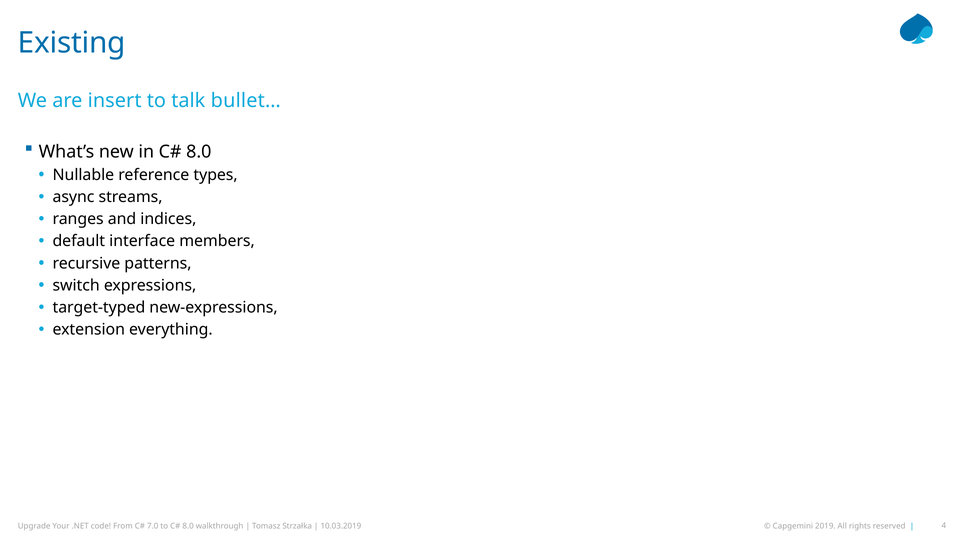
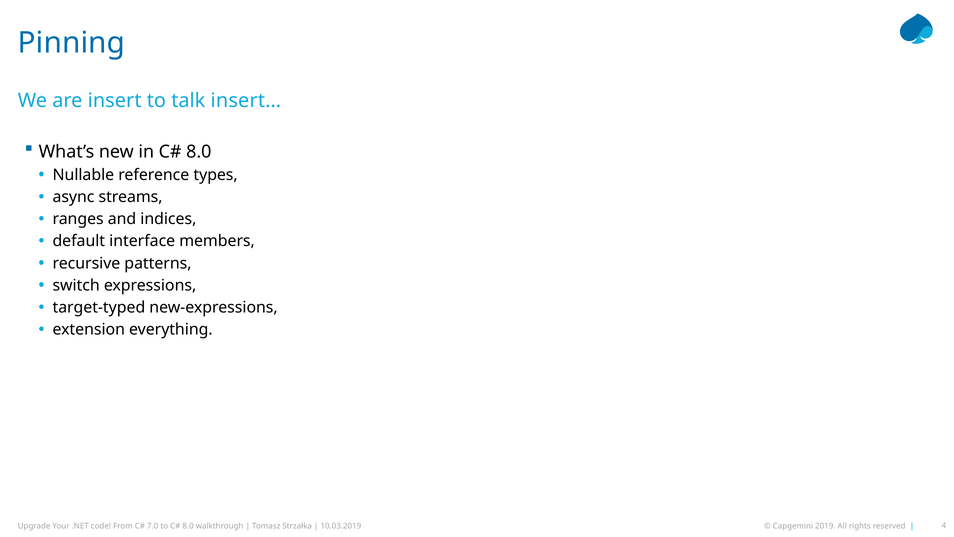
Existing: Existing -> Pinning (72, 43)
bullet…: bullet… -> insert… (246, 101)
